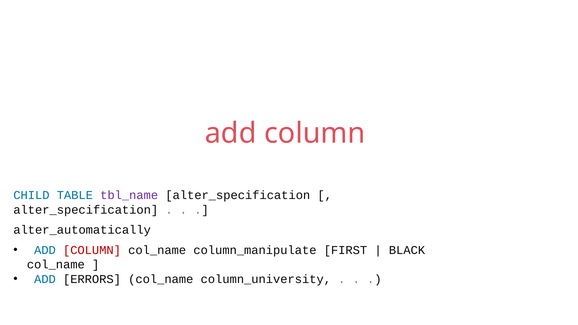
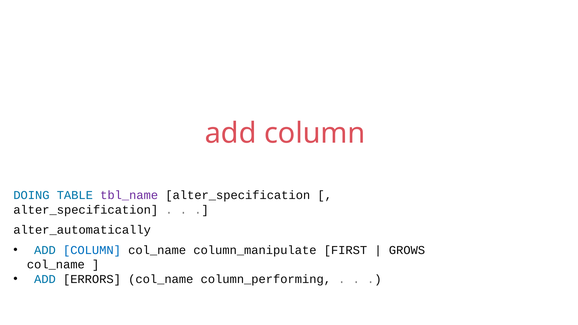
CHILD: CHILD -> DOING (31, 195)
COLUMN colour: red -> blue (92, 250)
BLACK: BLACK -> GROWS (407, 250)
column_university: column_university -> column_performing (266, 279)
